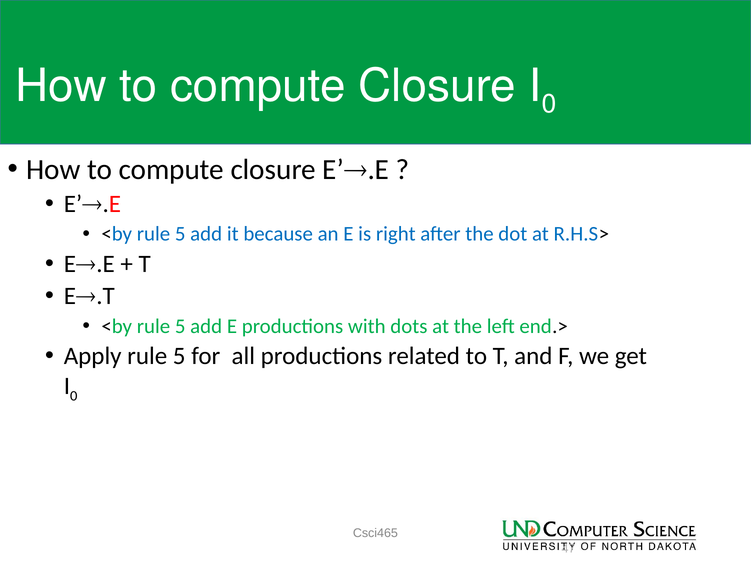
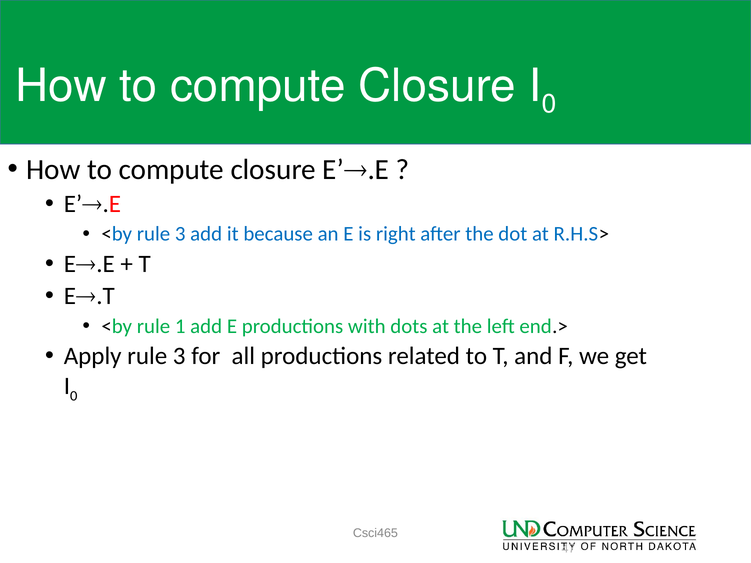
5: 5 -> 3 (180, 234)
5: 5 -> 1 (180, 326)
Apply rule 5: 5 -> 3 (179, 356)
